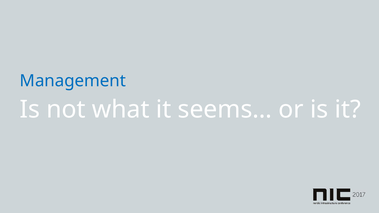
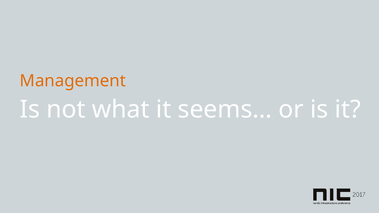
Management colour: blue -> orange (73, 81)
